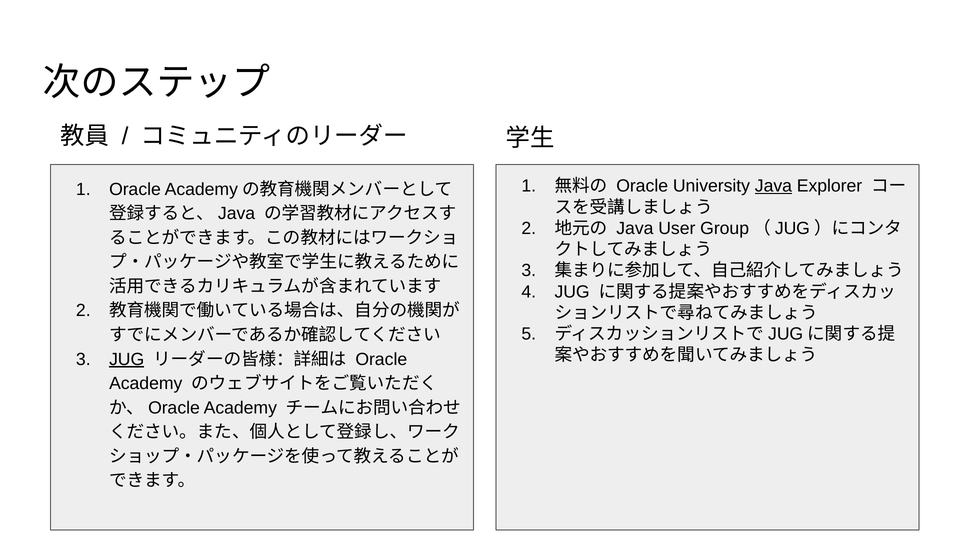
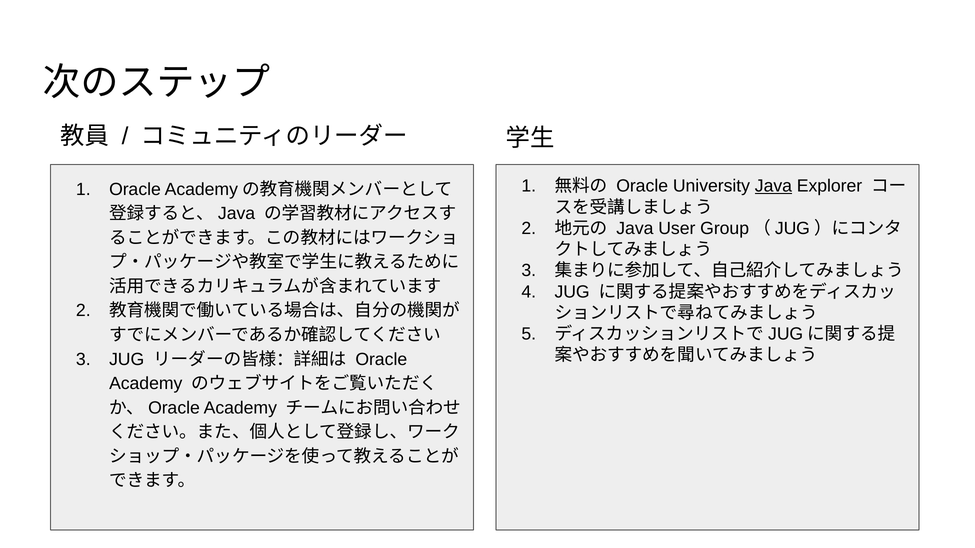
JUG underline: present -> none (127, 360)
